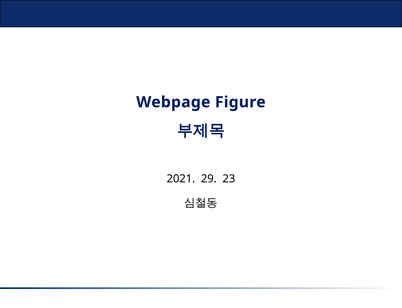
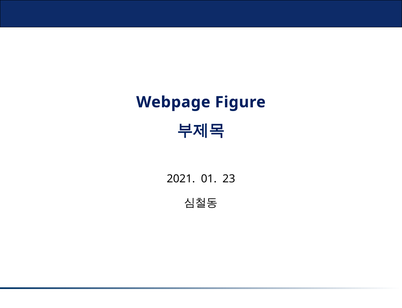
29: 29 -> 01 (209, 179)
